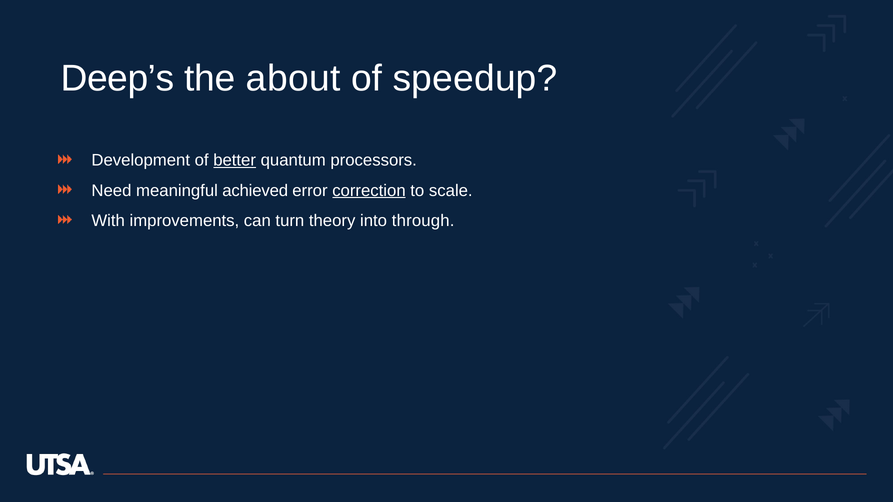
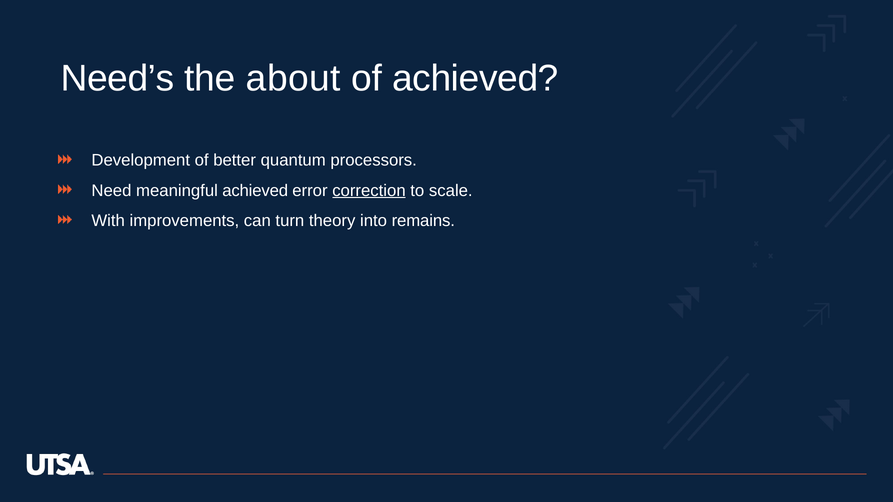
Deep’s: Deep’s -> Need’s (118, 79)
of speedup: speedup -> achieved (475, 79)
better underline: present -> none (235, 160)
through: through -> remains (423, 221)
